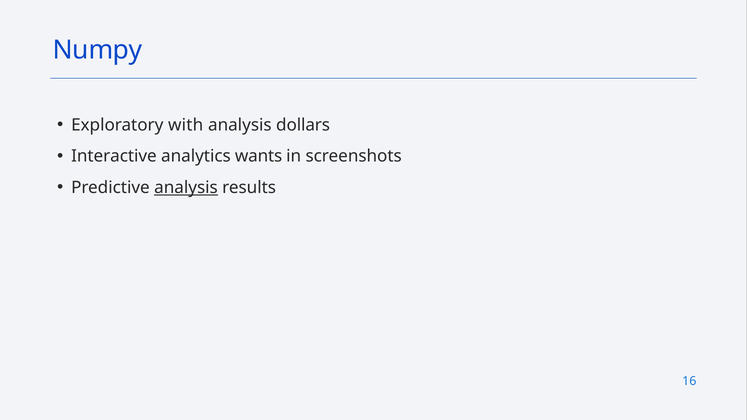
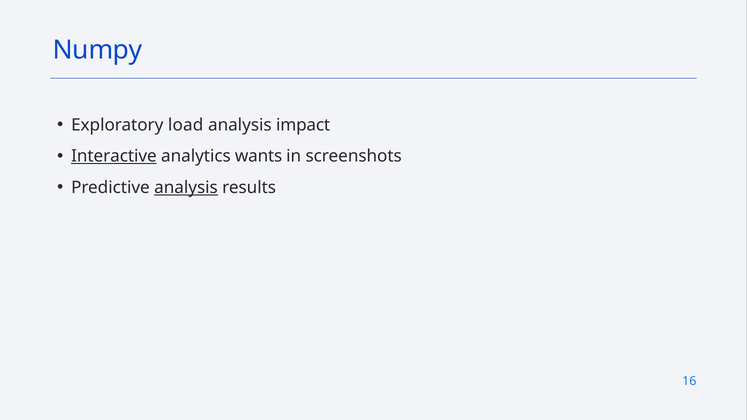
with: with -> load (186, 125)
dollars: dollars -> impact (303, 125)
Interactive underline: none -> present (114, 156)
